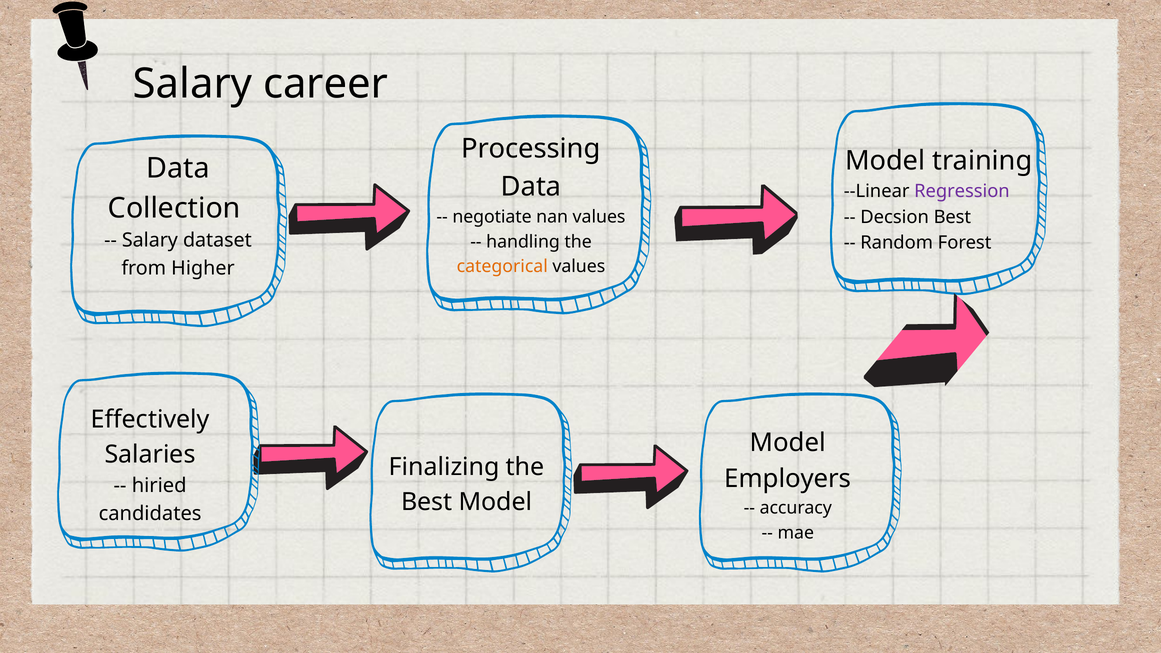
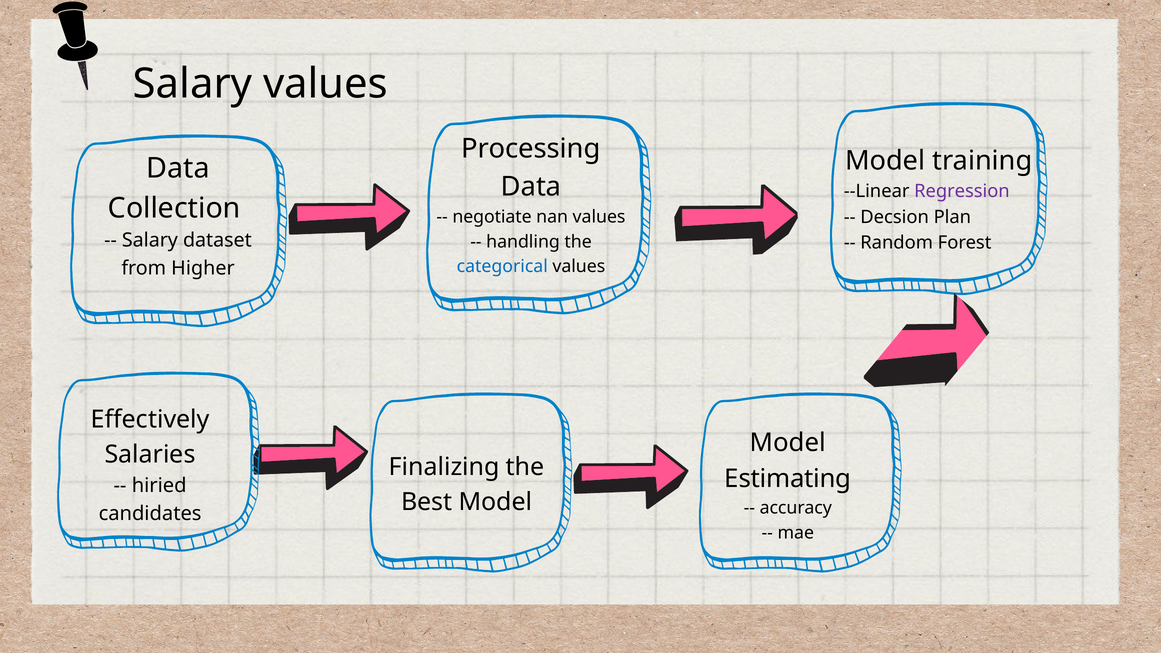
Salary career: career -> values (325, 84)
Decsion Best: Best -> Plan (952, 217)
categorical colour: orange -> blue (502, 267)
Employers: Employers -> Estimating (788, 479)
